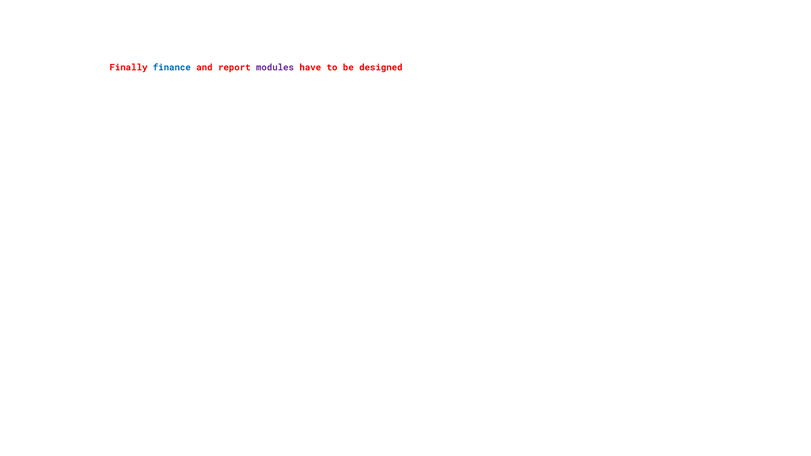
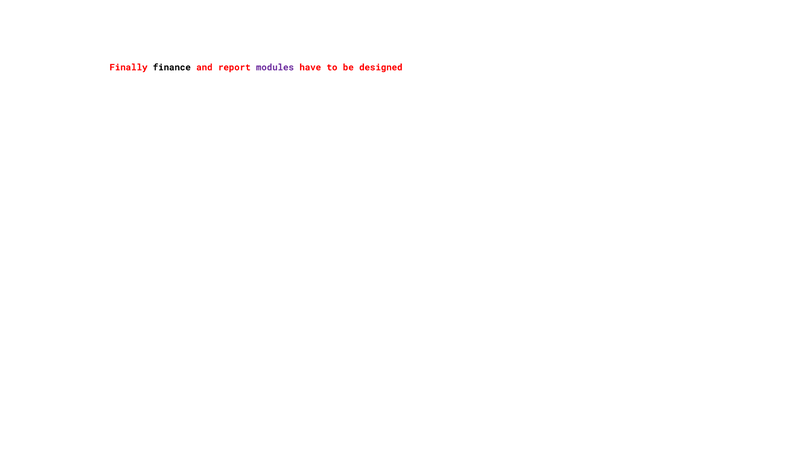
finance colour: blue -> black (172, 67)
